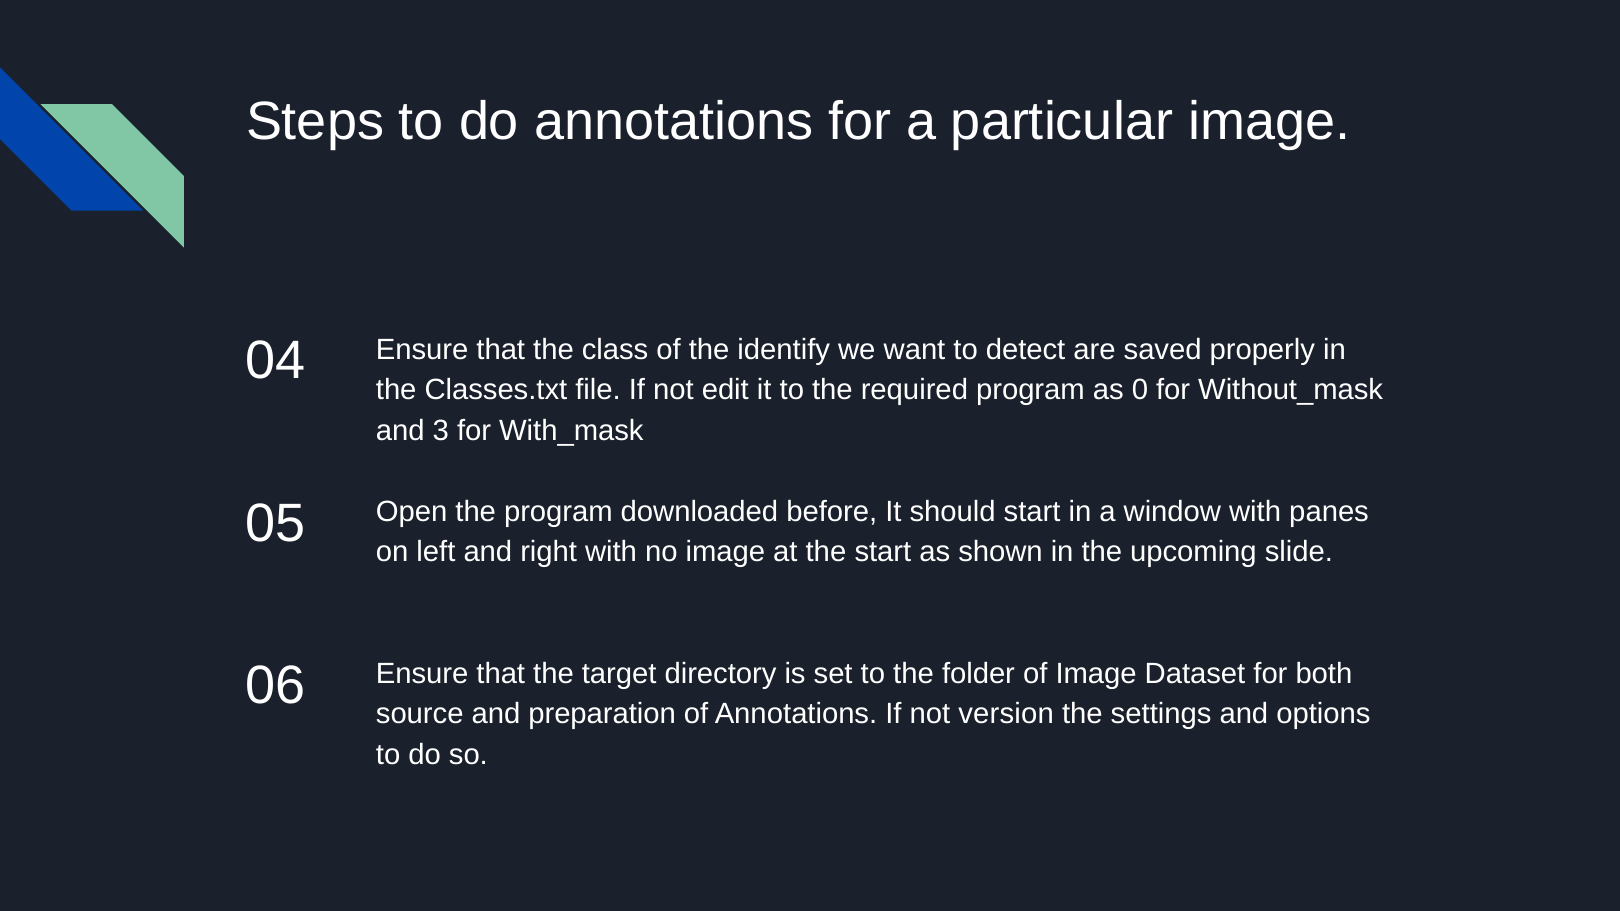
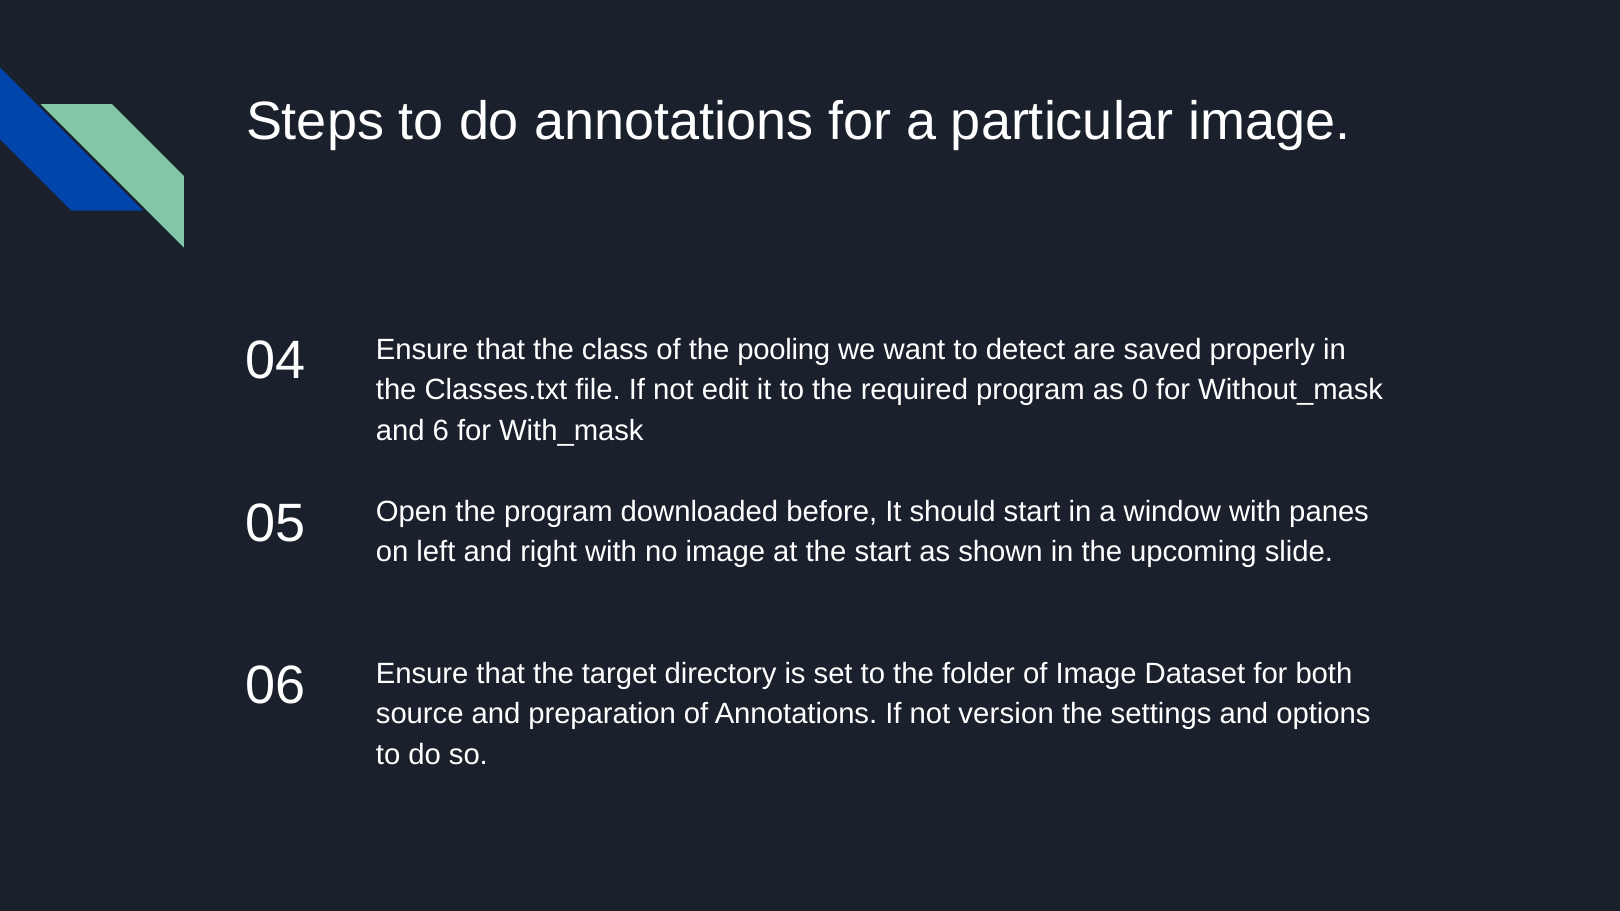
identify: identify -> pooling (784, 350)
3: 3 -> 6 (441, 431)
